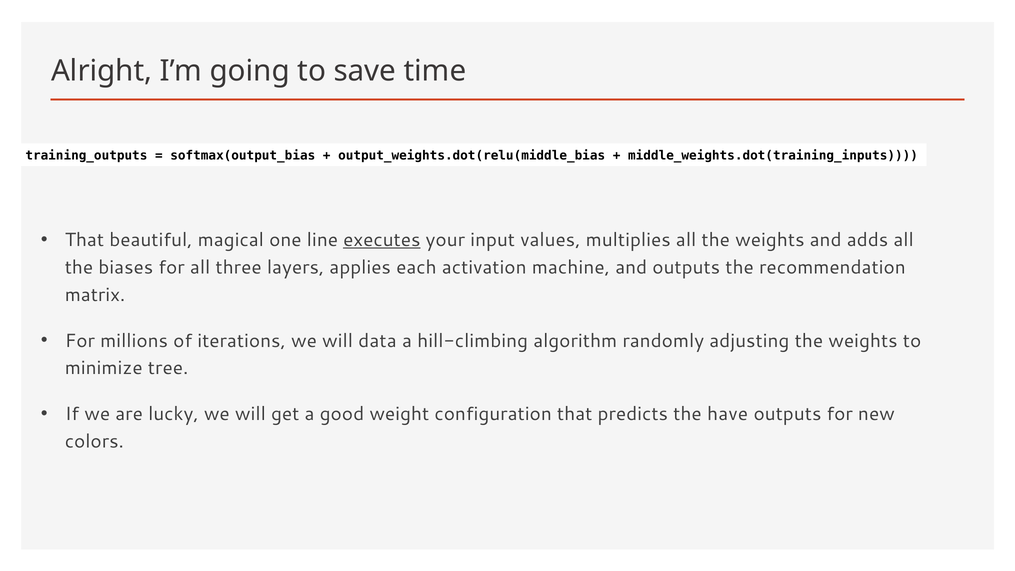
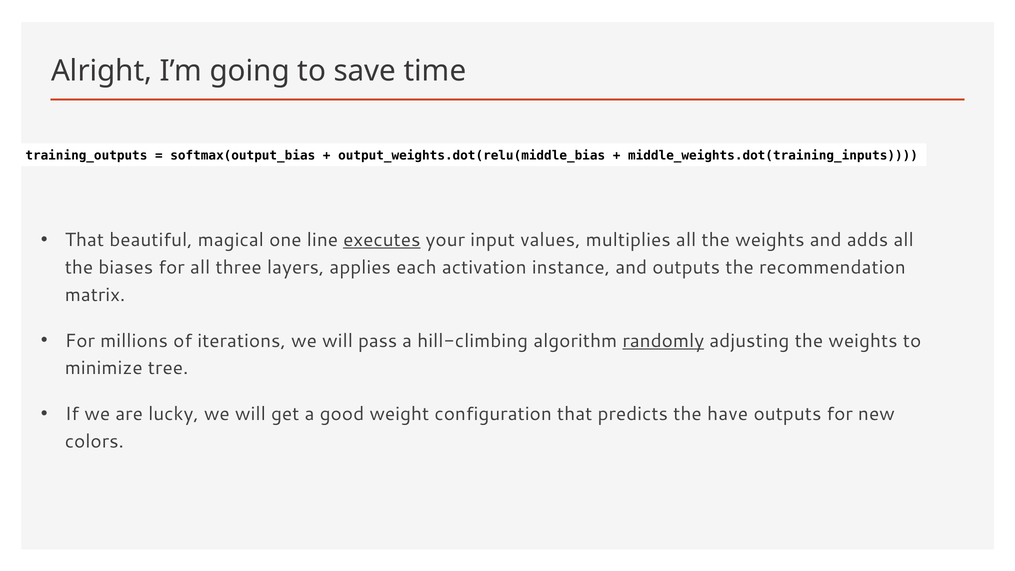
machine: machine -> instance (571, 267)
data: data -> pass (378, 341)
randomly underline: none -> present (663, 341)
